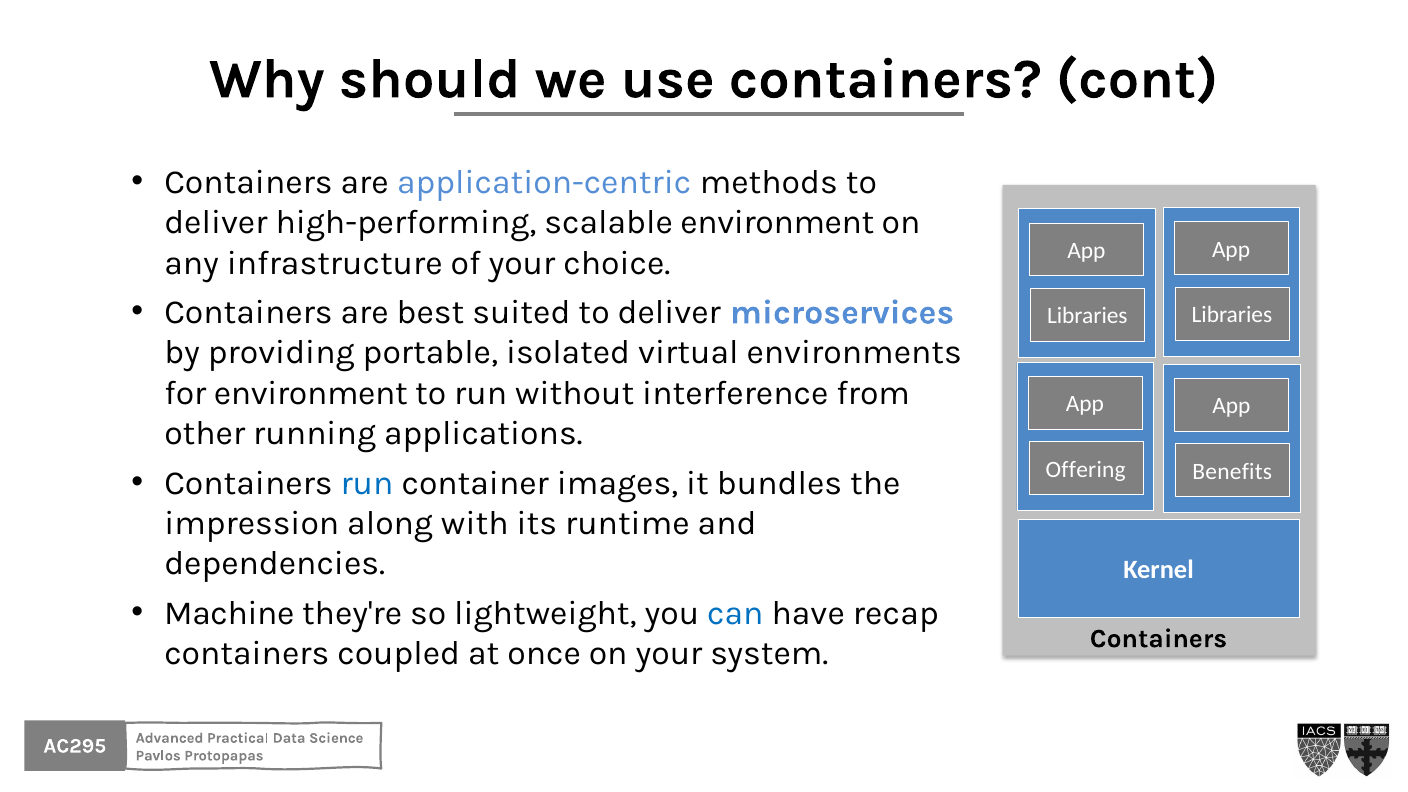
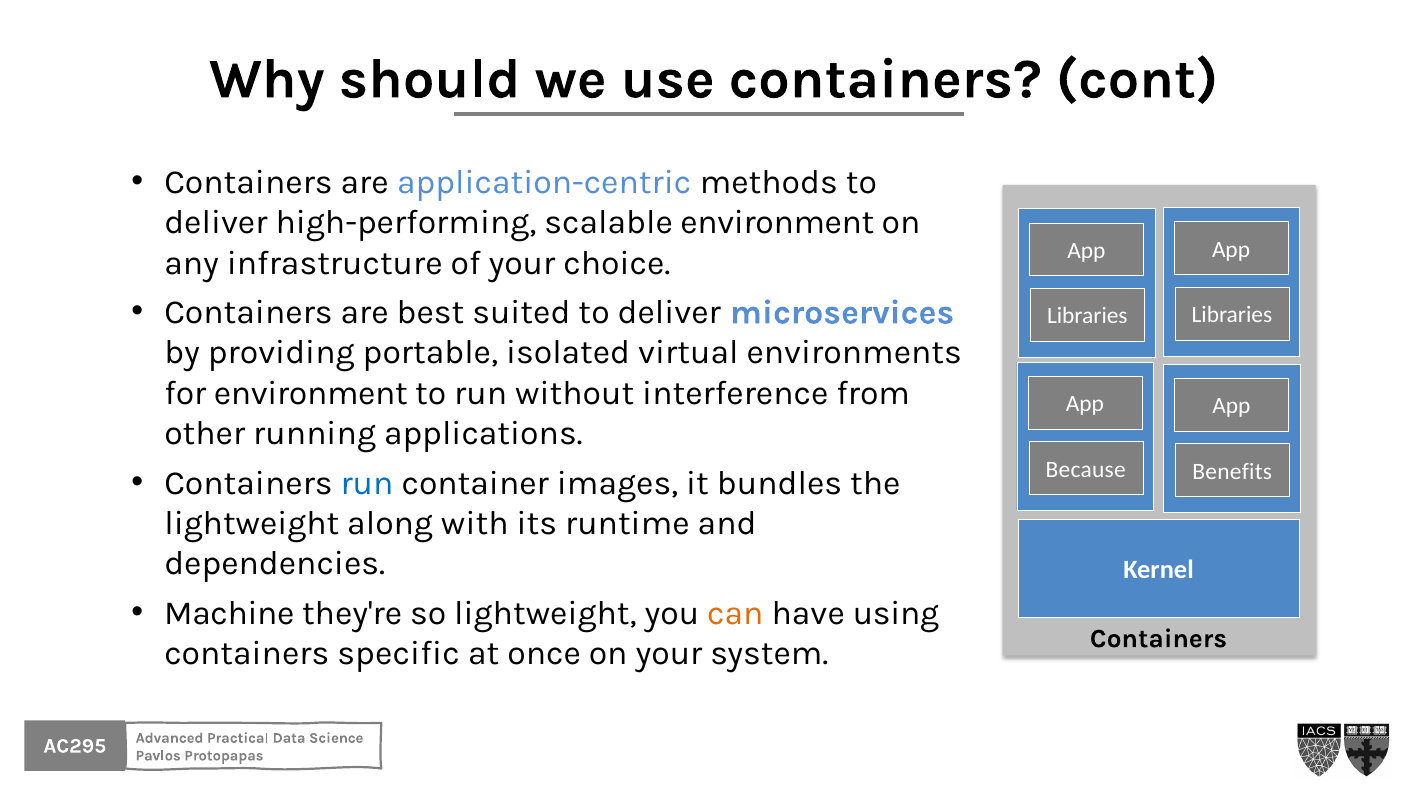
Offering: Offering -> Because (1086, 470)
impression: impression -> lightweight (252, 523)
can colour: blue -> orange (735, 613)
recap: recap -> using (896, 613)
coupled: coupled -> specific (399, 654)
